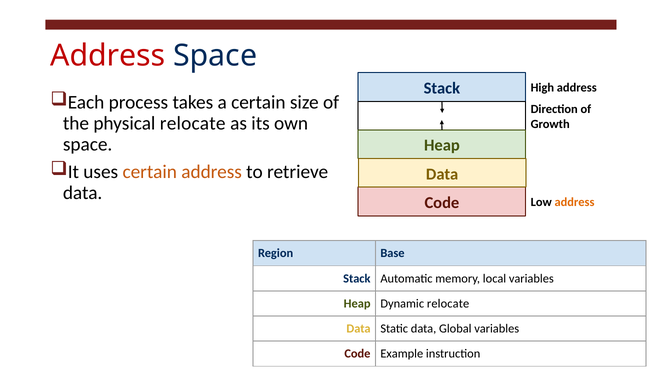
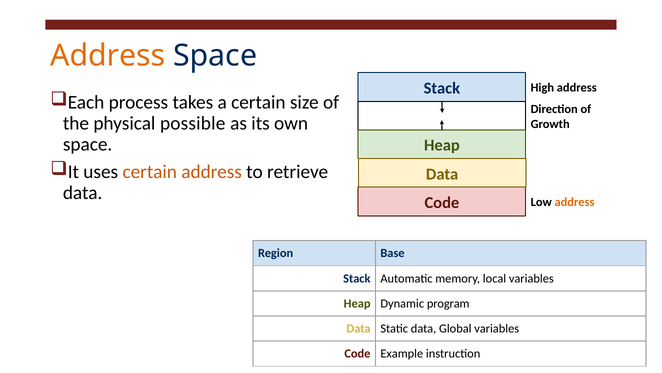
Address colour: red -> orange (108, 56)
physical relocate: relocate -> possible (193, 123)
Dynamic relocate: relocate -> program (448, 303)
